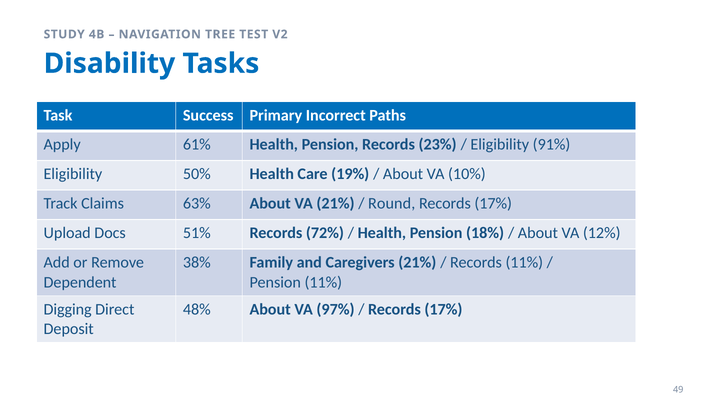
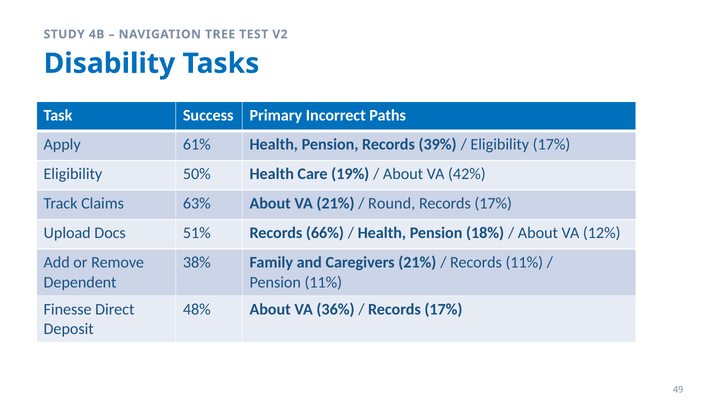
23%: 23% -> 39% (438, 145)
Eligibility 91%: 91% -> 17% (552, 145)
10%: 10% -> 42% (467, 174)
72%: 72% -> 66% (325, 233)
Digging: Digging -> Finesse (68, 309)
97%: 97% -> 36% (336, 309)
